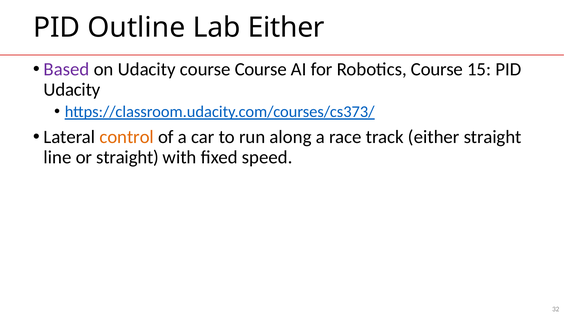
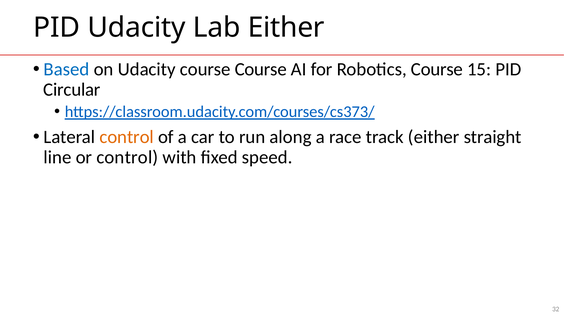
PID Outline: Outline -> Udacity (137, 27)
Based colour: purple -> blue (67, 69)
Udacity: Udacity -> Circular (72, 90)
or straight: straight -> control (127, 157)
